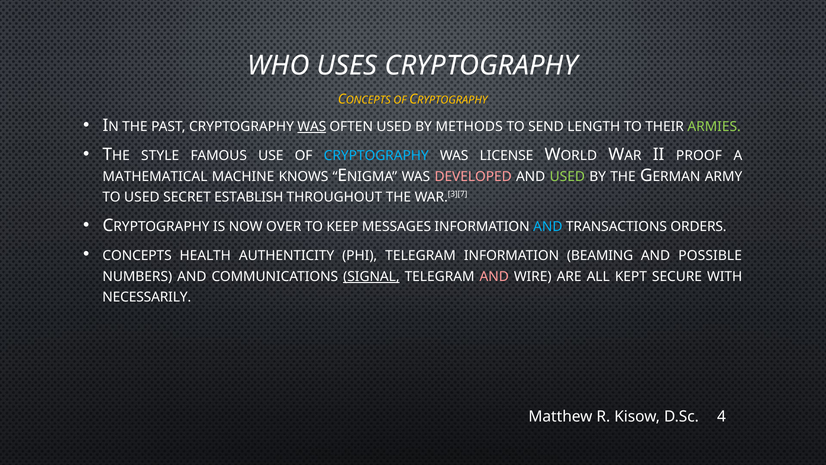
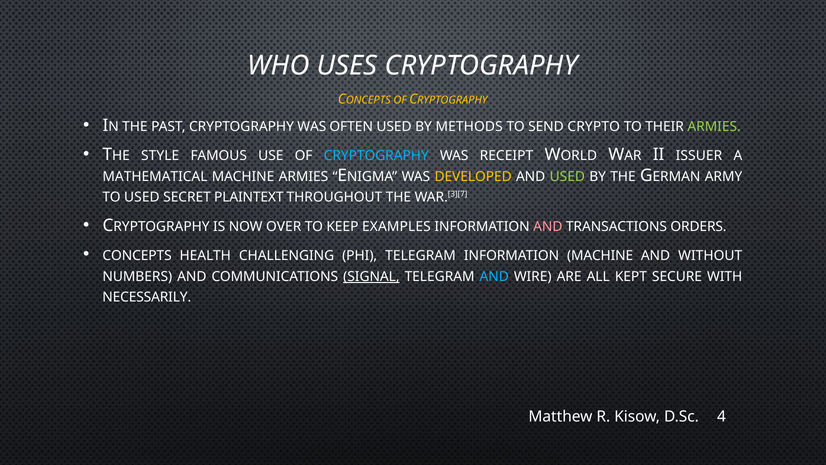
WAS underline: present -> none (312, 126)
LENGTH: LENGTH -> CRYPTO (594, 126)
LICENSE: LICENSE -> RECEIPT (506, 156)
PROOF: PROOF -> ISSUER (699, 156)
MACHINE KNOWS: KNOWS -> ARMIES (303, 176)
DEVELOPED colour: pink -> yellow (473, 176)
ESTABLISH: ESTABLISH -> PLAINTEXT (249, 197)
MESSAGES: MESSAGES -> EXAMPLES (396, 226)
AND colour: light blue -> pink (548, 226)
AUTHENTICITY: AUTHENTICITY -> CHALLENGING (287, 256)
INFORMATION BEAMING: BEAMING -> MACHINE (600, 256)
POSSIBLE: POSSIBLE -> WITHOUT (710, 256)
AND colour: pink -> light blue (494, 276)
